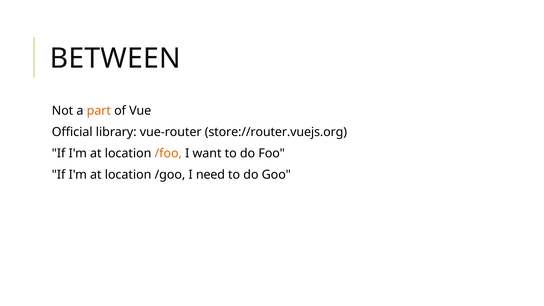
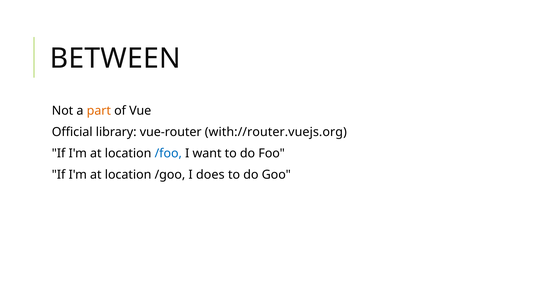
store://router.vuejs.org: store://router.vuejs.org -> with://router.vuejs.org (276, 132)
/foo colour: orange -> blue (168, 153)
need: need -> does (210, 175)
